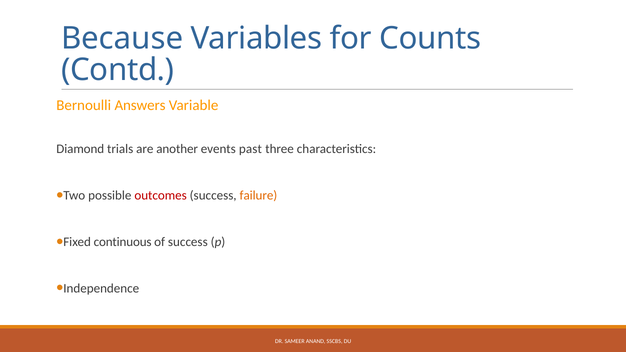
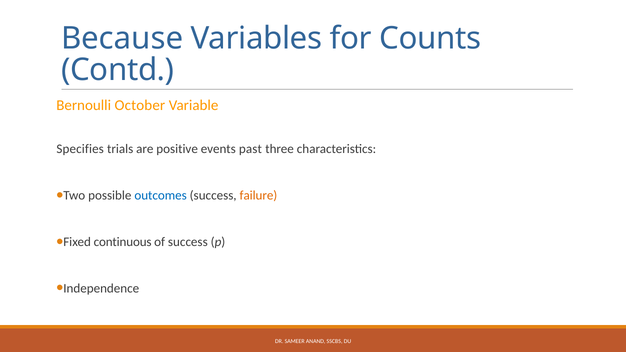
Answers: Answers -> October (140, 105)
Diamond: Diamond -> Specifies (80, 149)
another: another -> positive (177, 149)
outcomes colour: red -> blue (161, 196)
